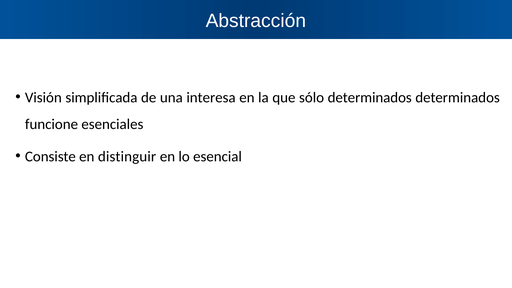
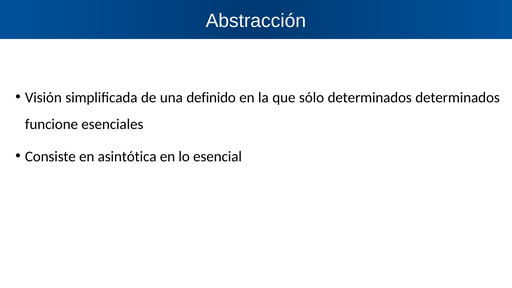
interesa: interesa -> definido (211, 97)
distinguir: distinguir -> asintótica (127, 156)
